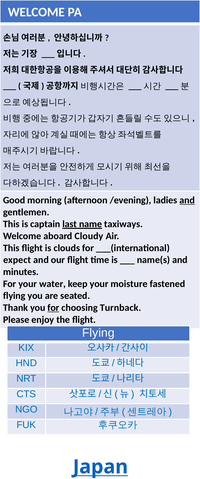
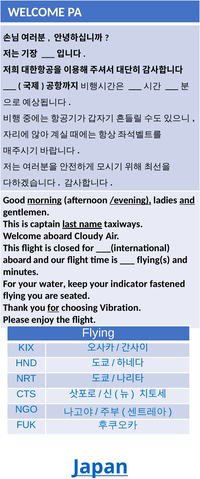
morning underline: none -> present (45, 200)
/evening underline: none -> present (130, 200)
clouds: clouds -> closed (67, 248)
expect: expect -> aboard (17, 260)
name(s: name(s -> flying(s (153, 260)
moisture: moisture -> indicator (129, 284)
Turnback: Turnback -> Vibration (121, 307)
